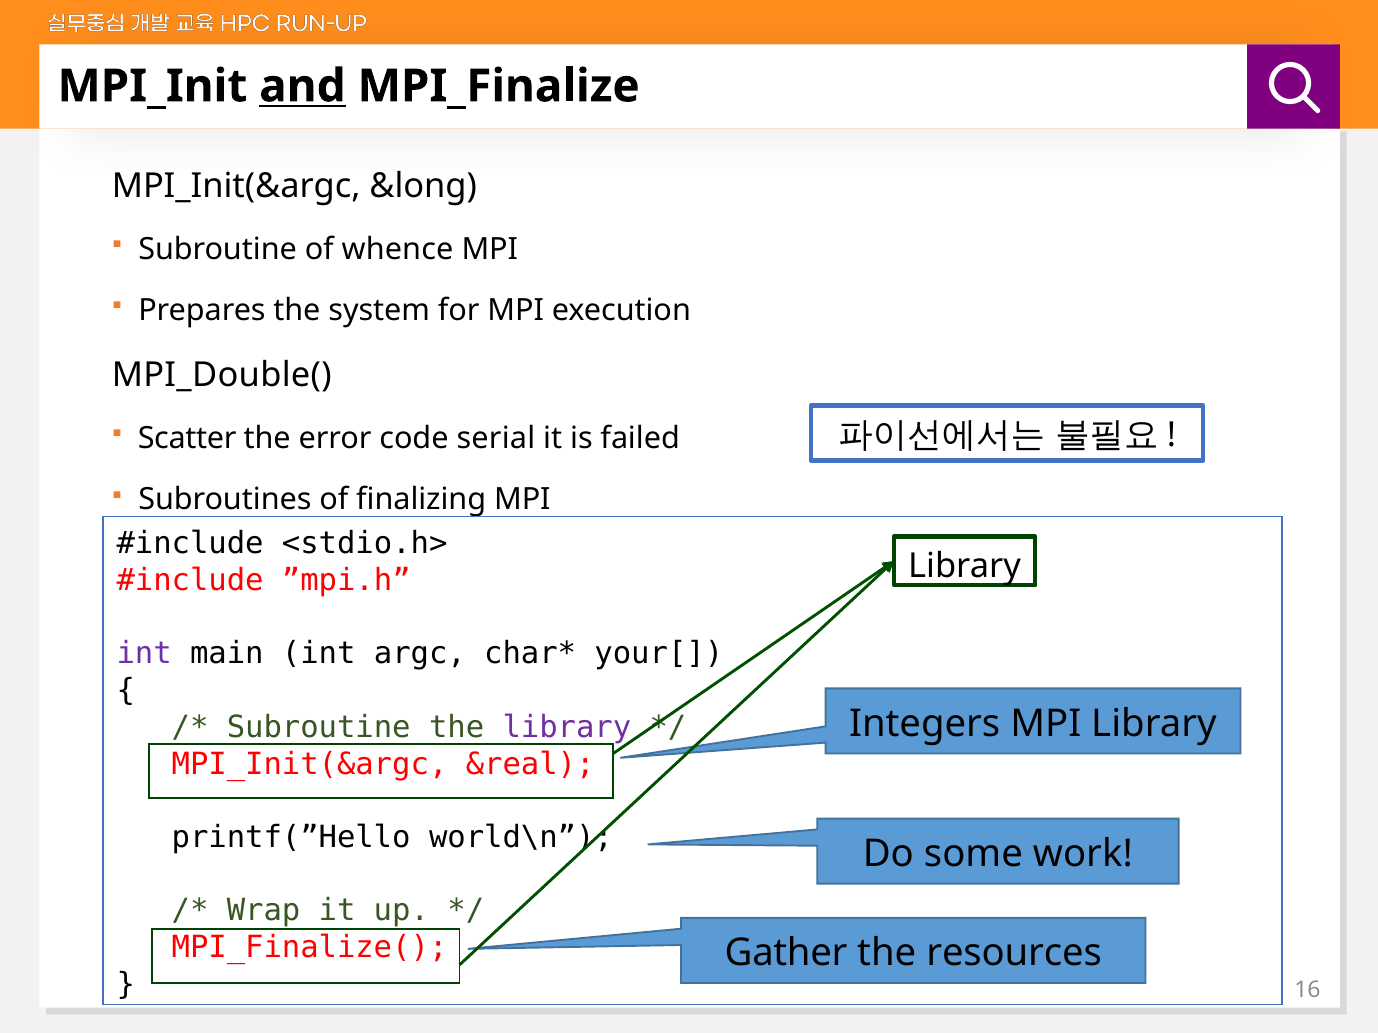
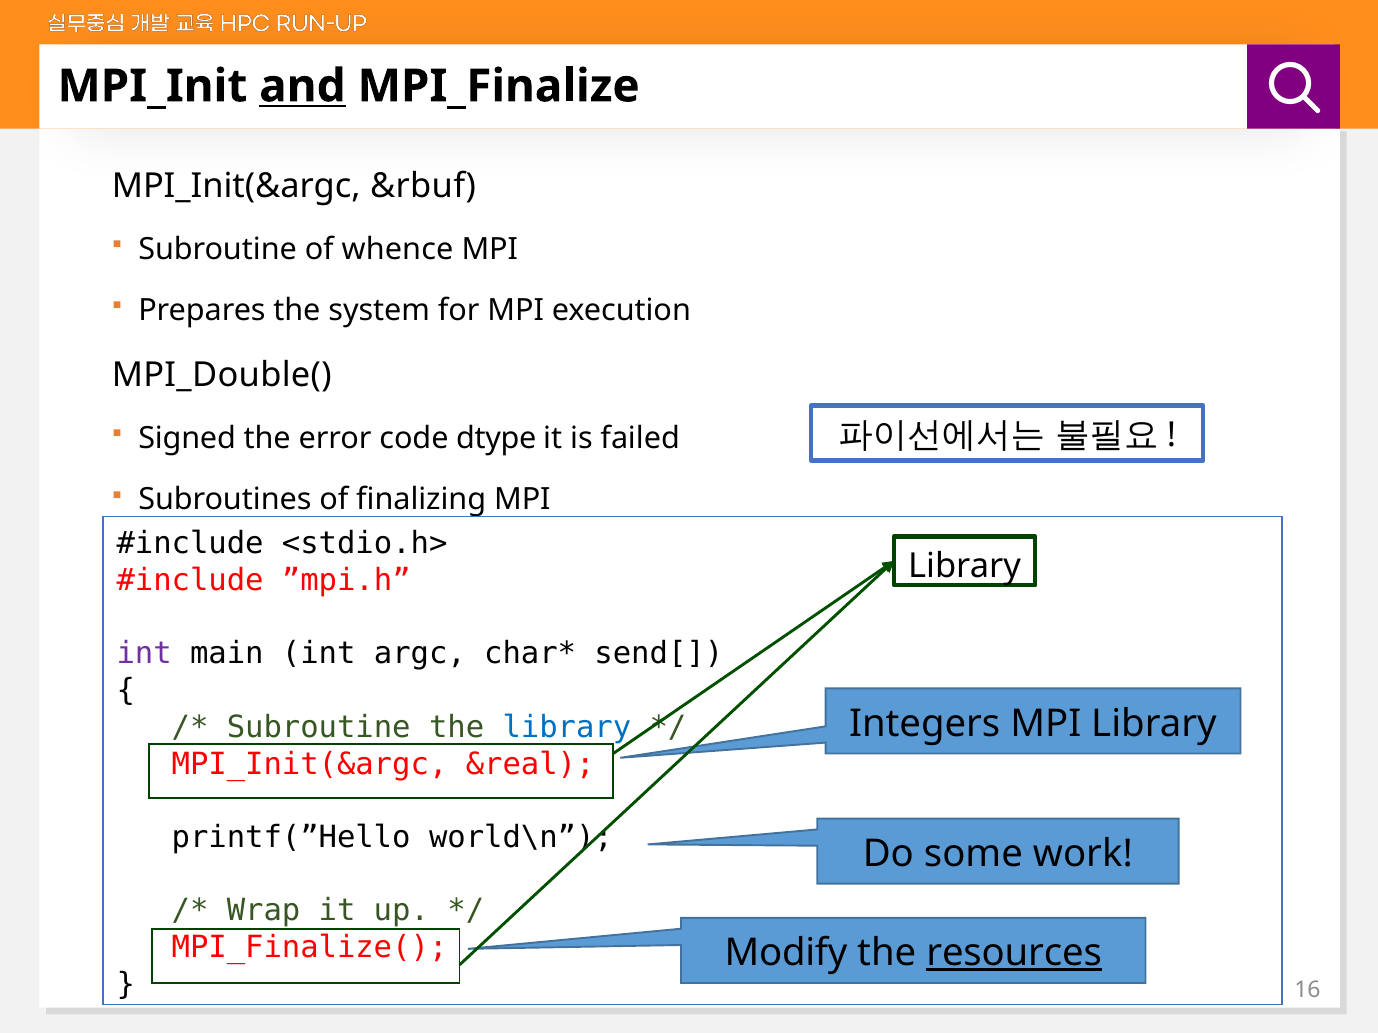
&long: &long -> &rbuf (423, 186)
Scatter: Scatter -> Signed (187, 439)
serial: serial -> dtype (496, 439)
your[: your[ -> send[ (659, 654)
library colour: purple -> blue (567, 728)
Gather: Gather -> Modify (786, 954)
resources underline: none -> present (1014, 954)
